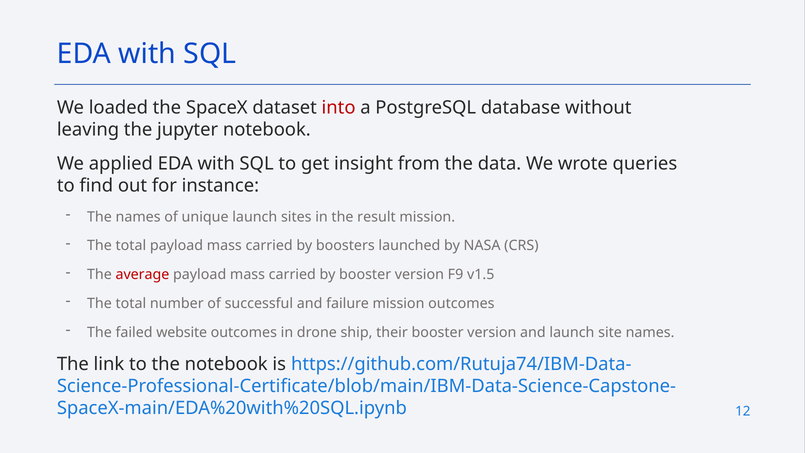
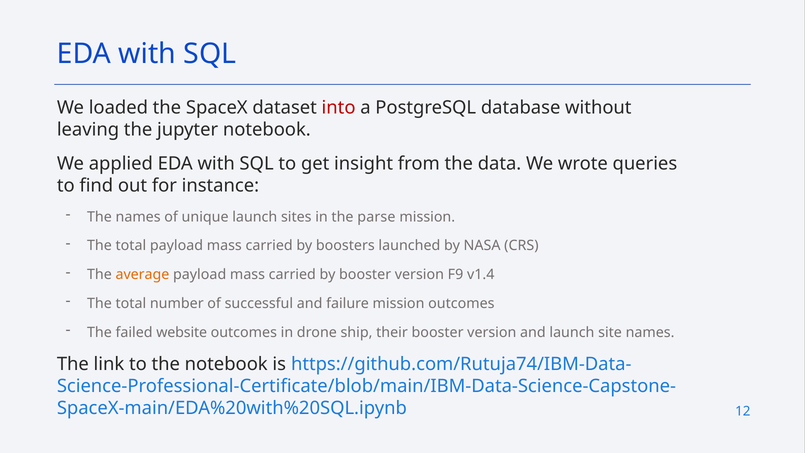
result: result -> parse (376, 217)
average colour: red -> orange (142, 275)
v1.5: v1.5 -> v1.4 (481, 275)
